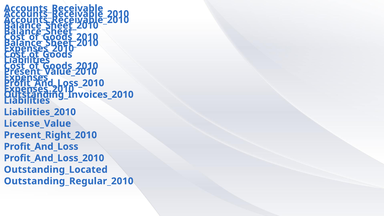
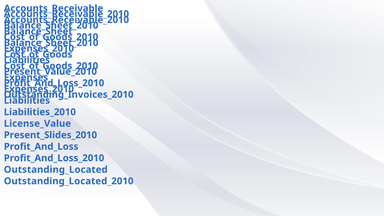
Present_Right_2010: Present_Right_2010 -> Present_Slides_2010 (50, 135)
Outstanding_Regular_2010: Outstanding_Regular_2010 -> Outstanding_Located_2010 (69, 181)
